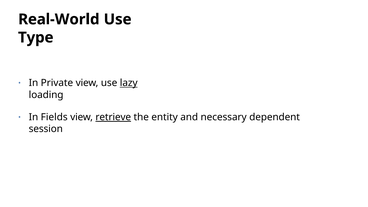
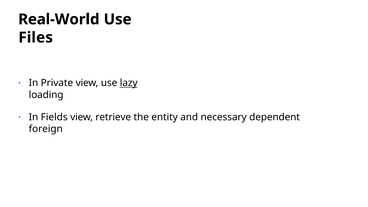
Type: Type -> Files (36, 37)
retrieve underline: present -> none (113, 117)
session: session -> foreign (46, 129)
